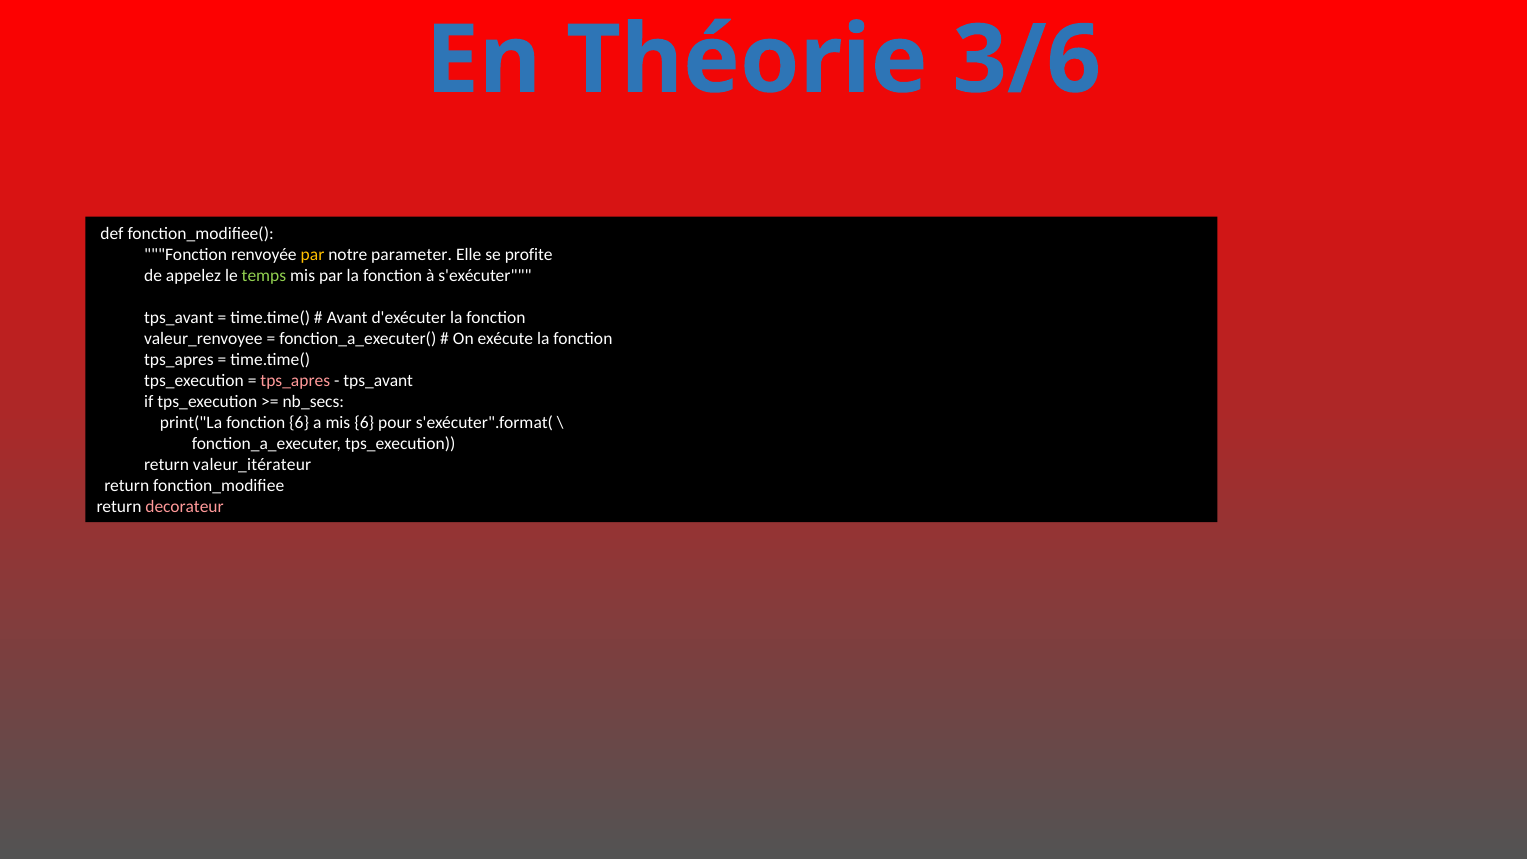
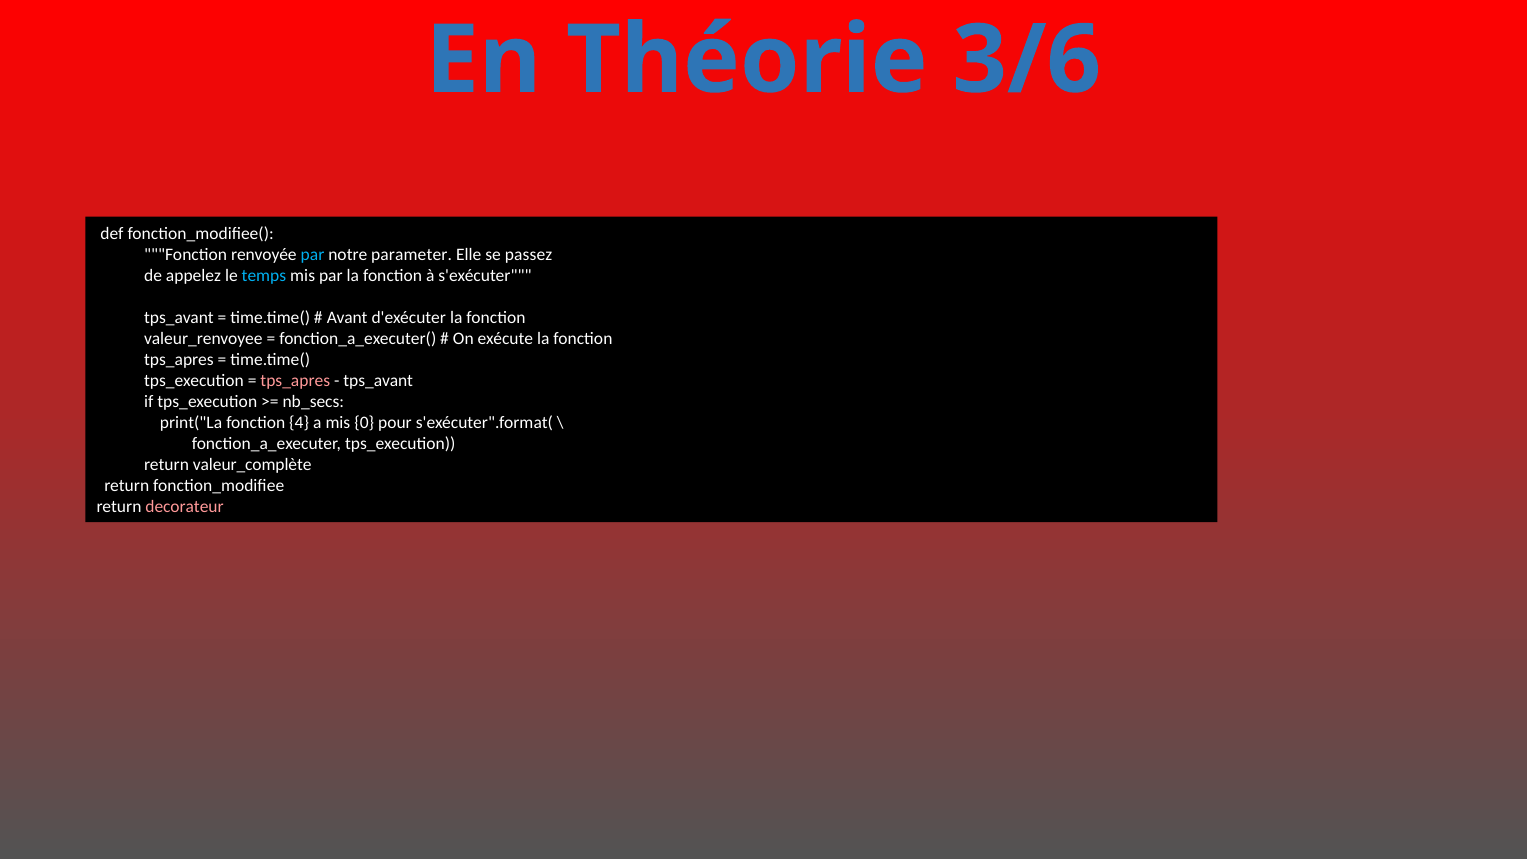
par colour: yellow -> light blue (313, 255)
profite: profite -> passez (529, 255)
temps colour: light green -> light blue (264, 276)
fonction 6: 6 -> 4 (299, 423)
mis 6: 6 -> 0 (364, 423)
valeur_itérateur: valeur_itérateur -> valeur_complète (252, 465)
